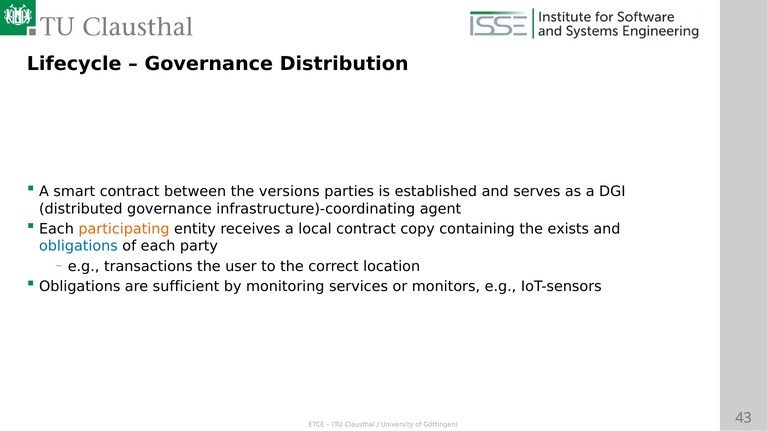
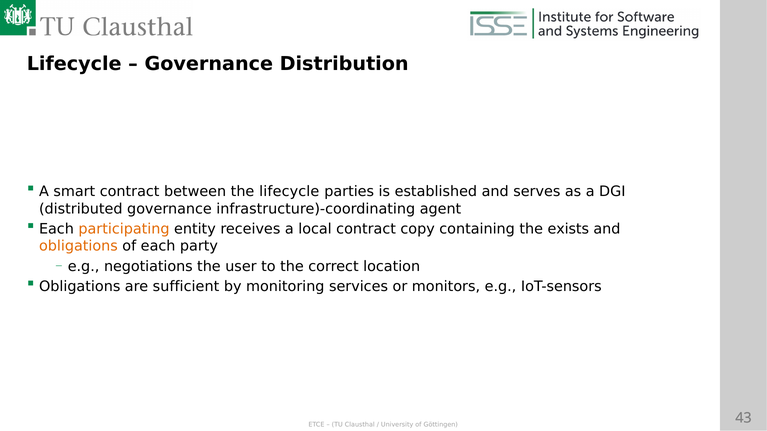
the versions: versions -> lifecycle (289, 192)
obligations colour: blue -> orange (78, 246)
transactions: transactions -> negotiations (148, 267)
